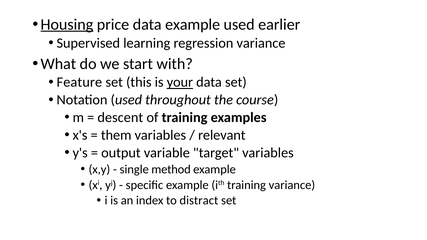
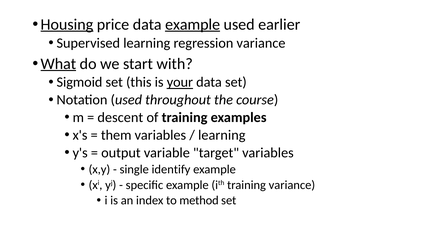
example underline: none -> present (193, 24)
What underline: none -> present (58, 64)
Feature: Feature -> Sigmoid (79, 82)
relevant: relevant -> learning (222, 135)
method: method -> identify (171, 169)
distract: distract -> method (199, 201)
